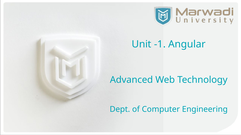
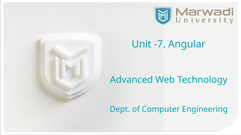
-1: -1 -> -7 (160, 44)
